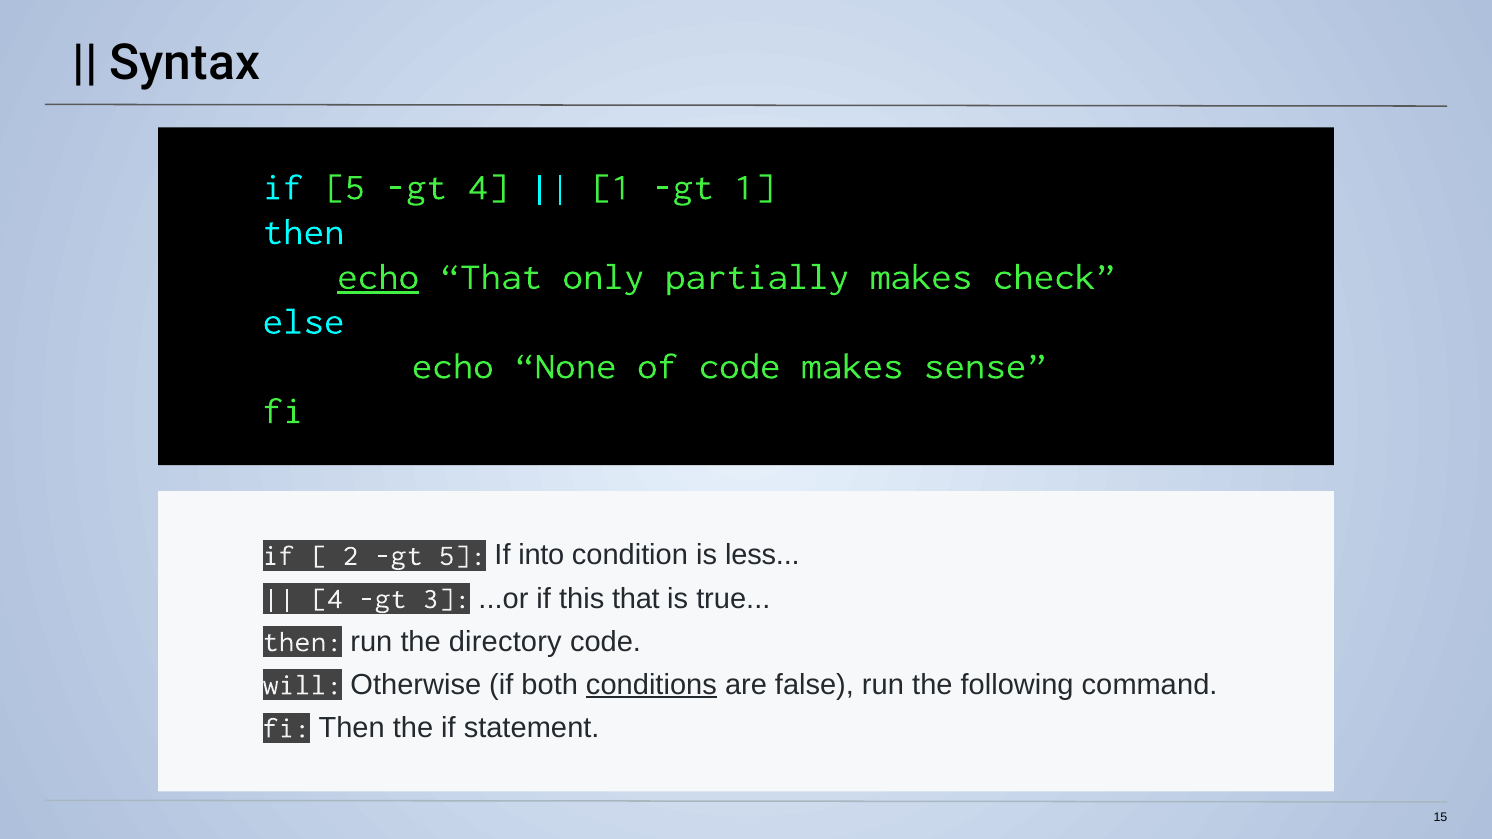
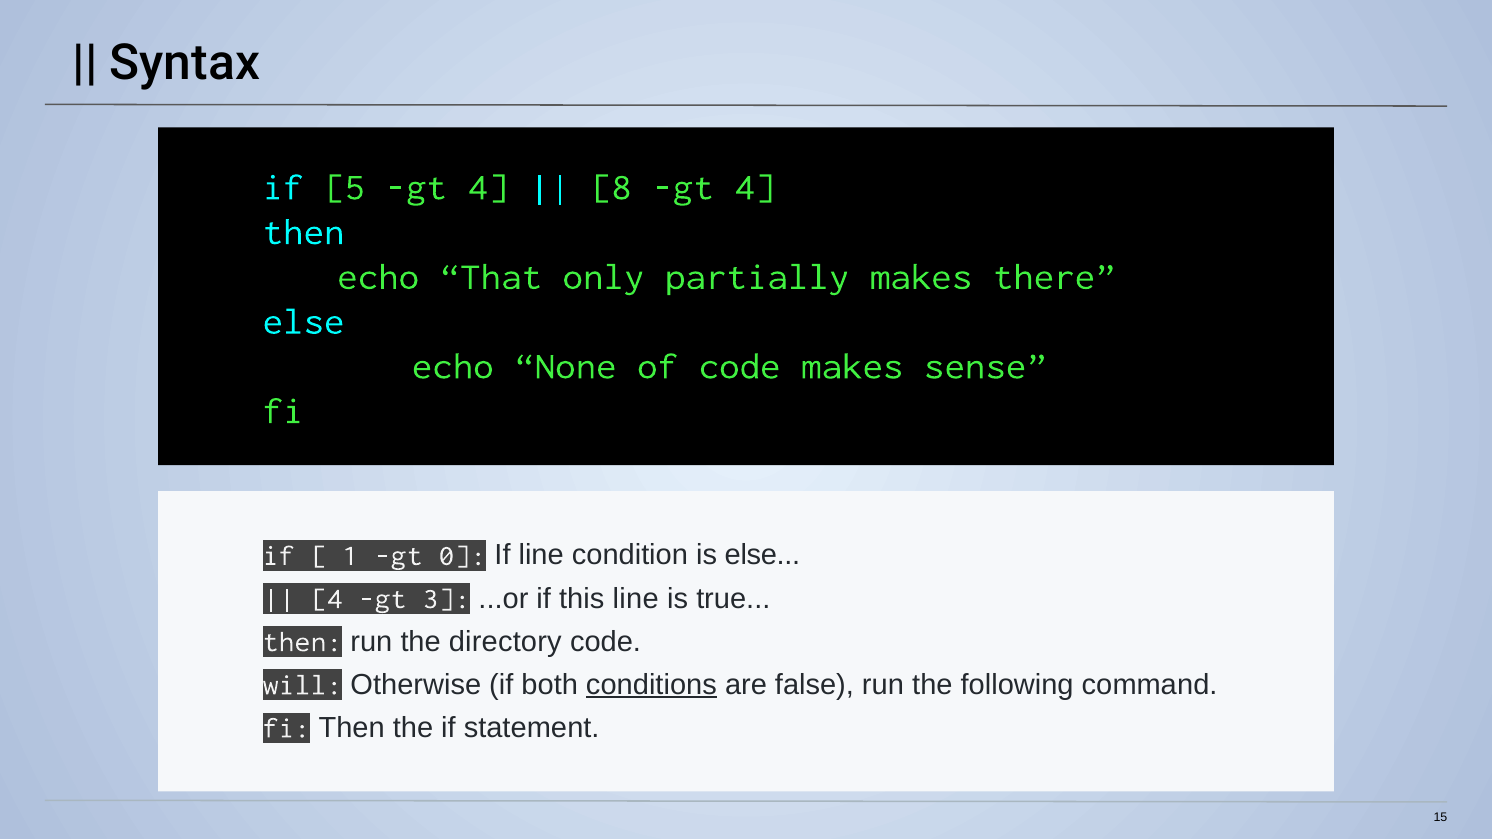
1: 1 -> 8 (611, 187)
1: 1 -> 4 (755, 187)
echo underline: present -> none (378, 277)
check: check -> there (1054, 277)
2: 2 -> 1 (350, 556)
gt 5: 5 -> 0 (462, 556)
If into: into -> line (541, 556)
is less: less -> else (762, 556)
this that: that -> line (636, 599)
